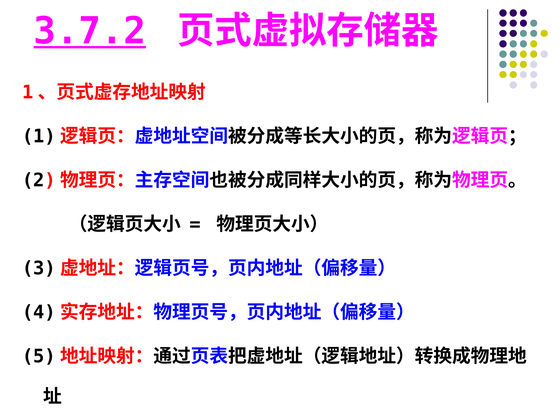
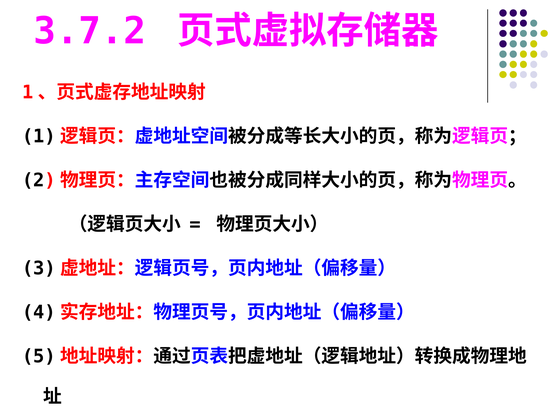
3.7.2 underline: present -> none (90, 31)
